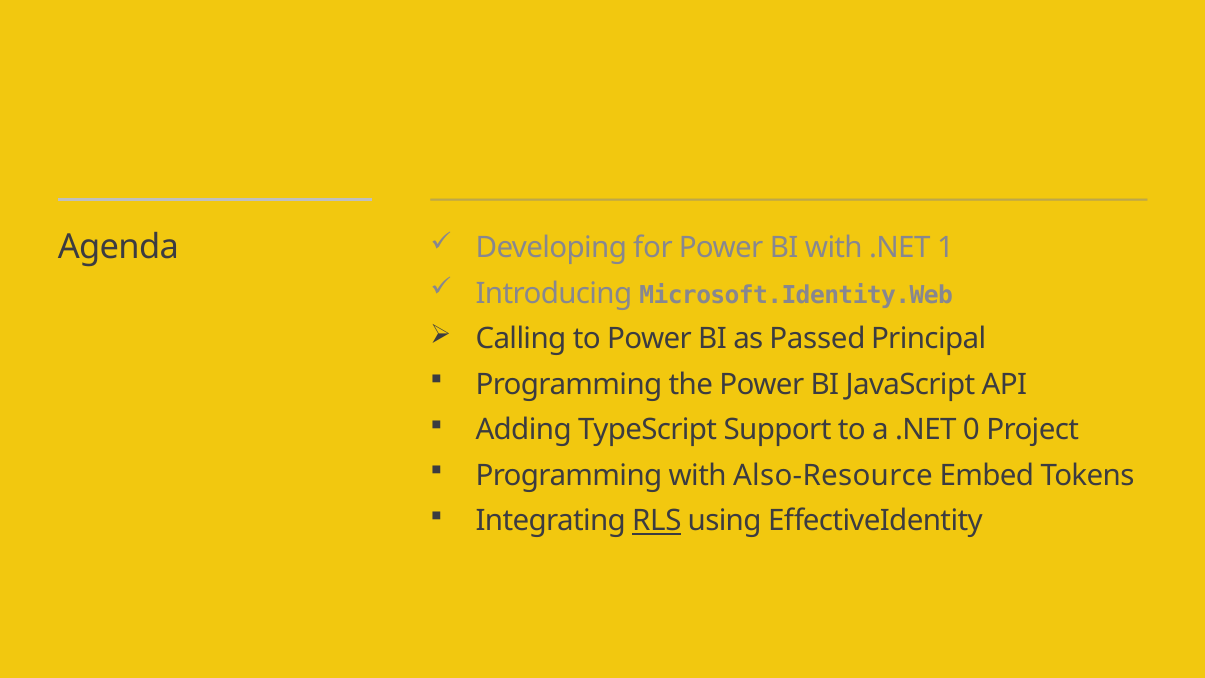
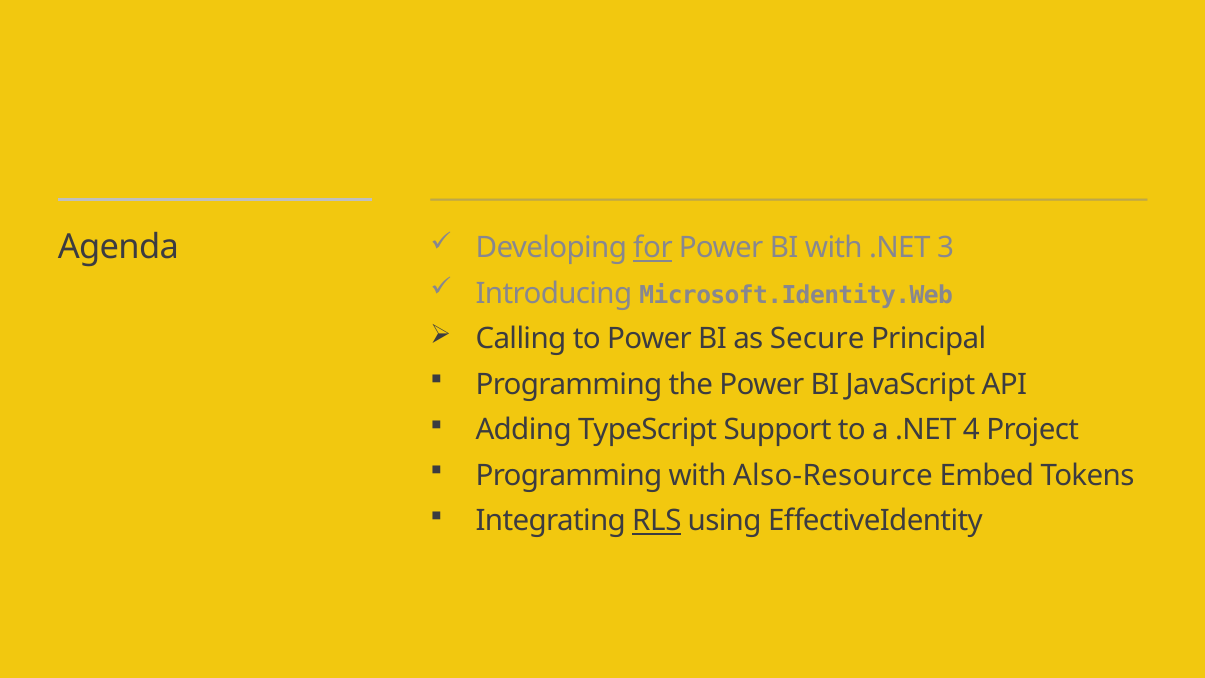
for underline: none -> present (653, 248)
1: 1 -> 3 (945, 248)
Passed: Passed -> Secure (817, 339)
0: 0 -> 4 (971, 430)
